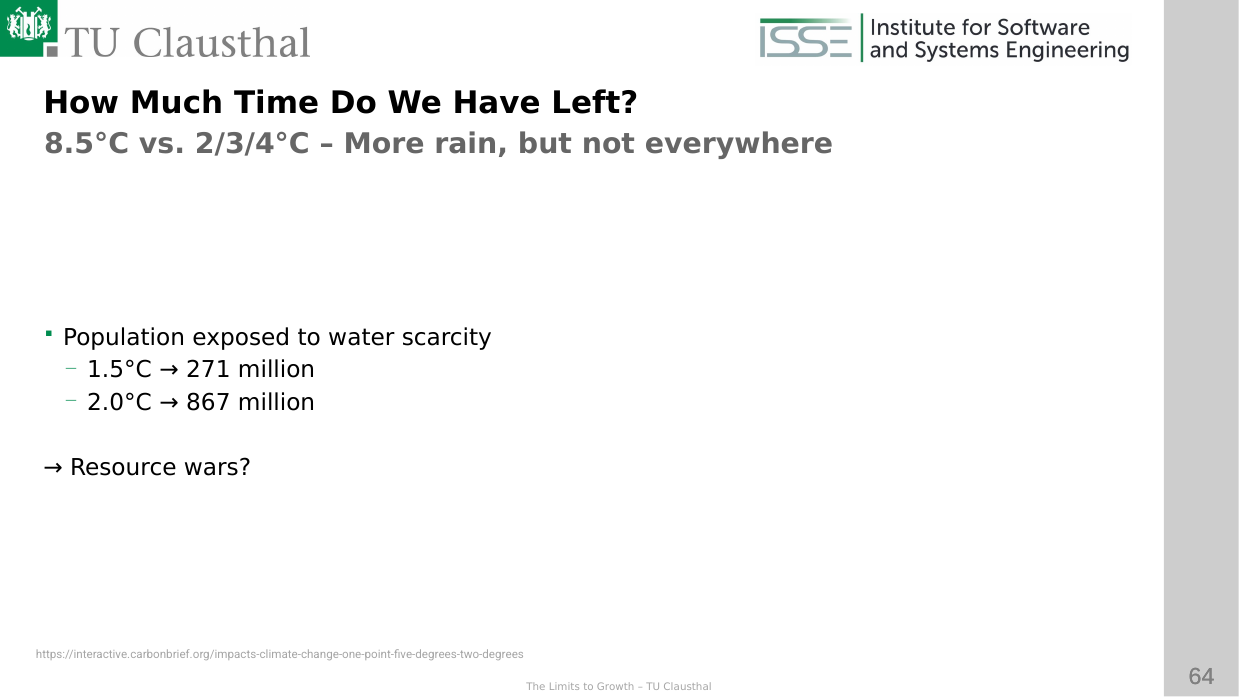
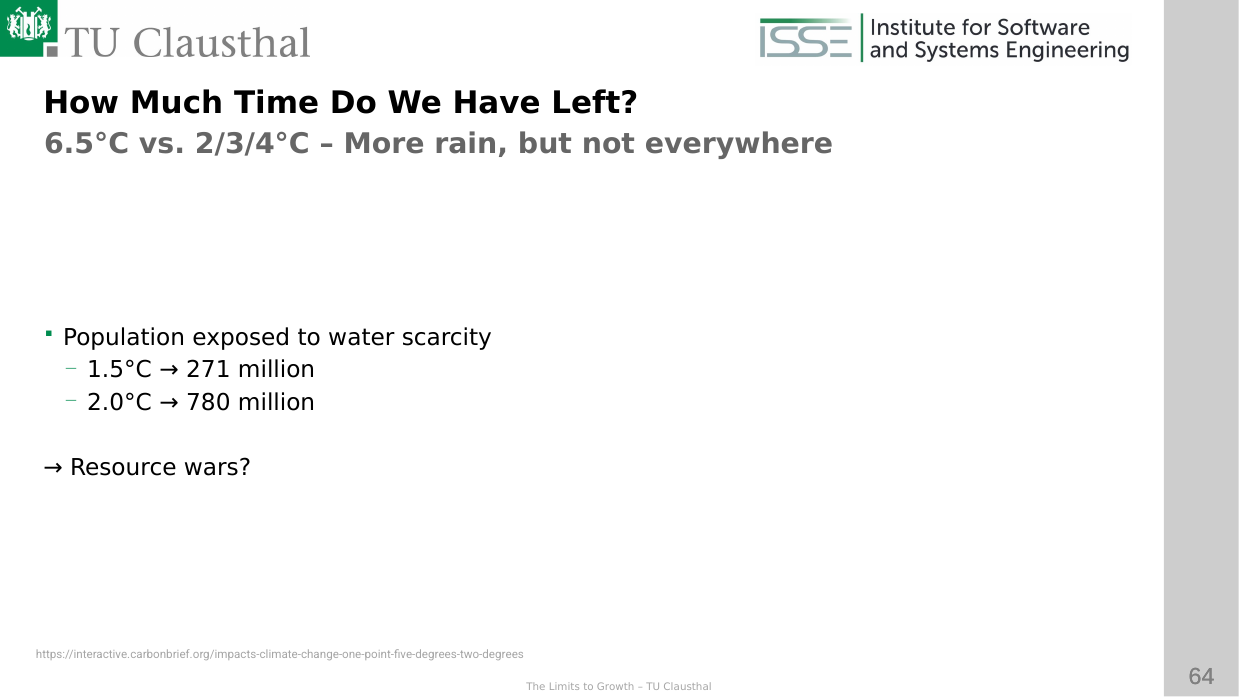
8.5°C: 8.5°C -> 6.5°C (87, 144)
867: 867 -> 780 (208, 402)
